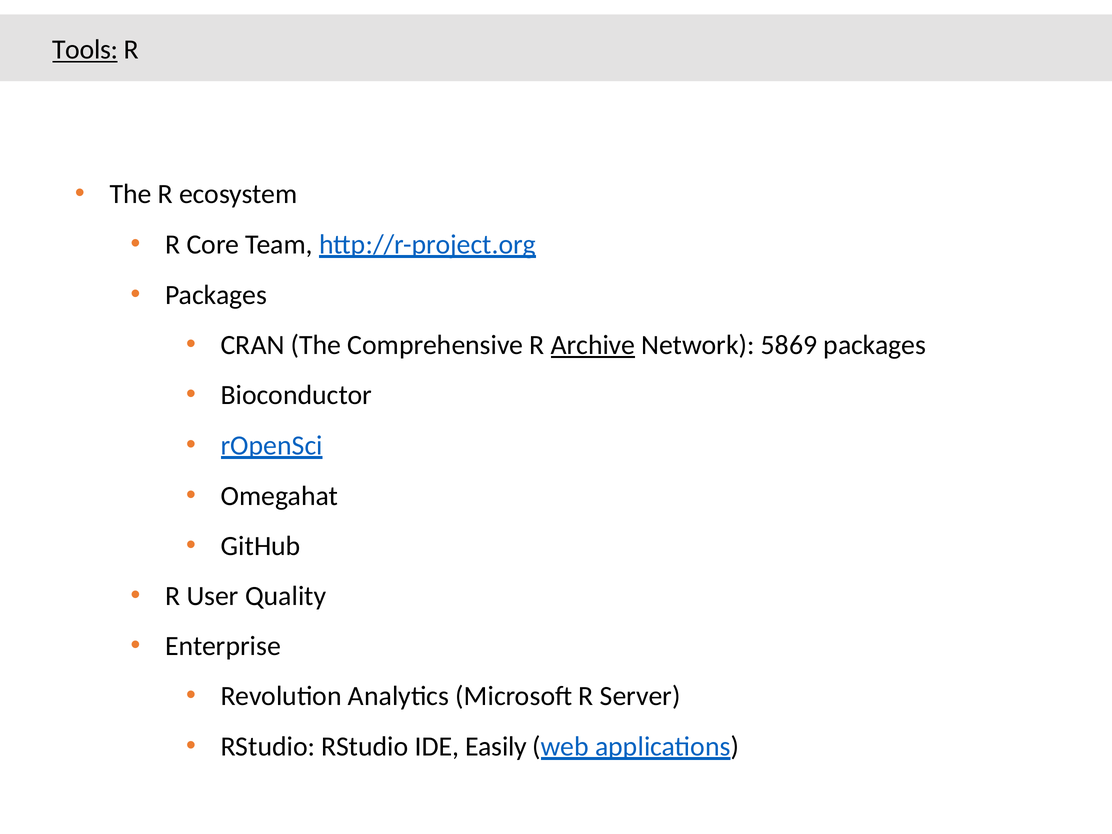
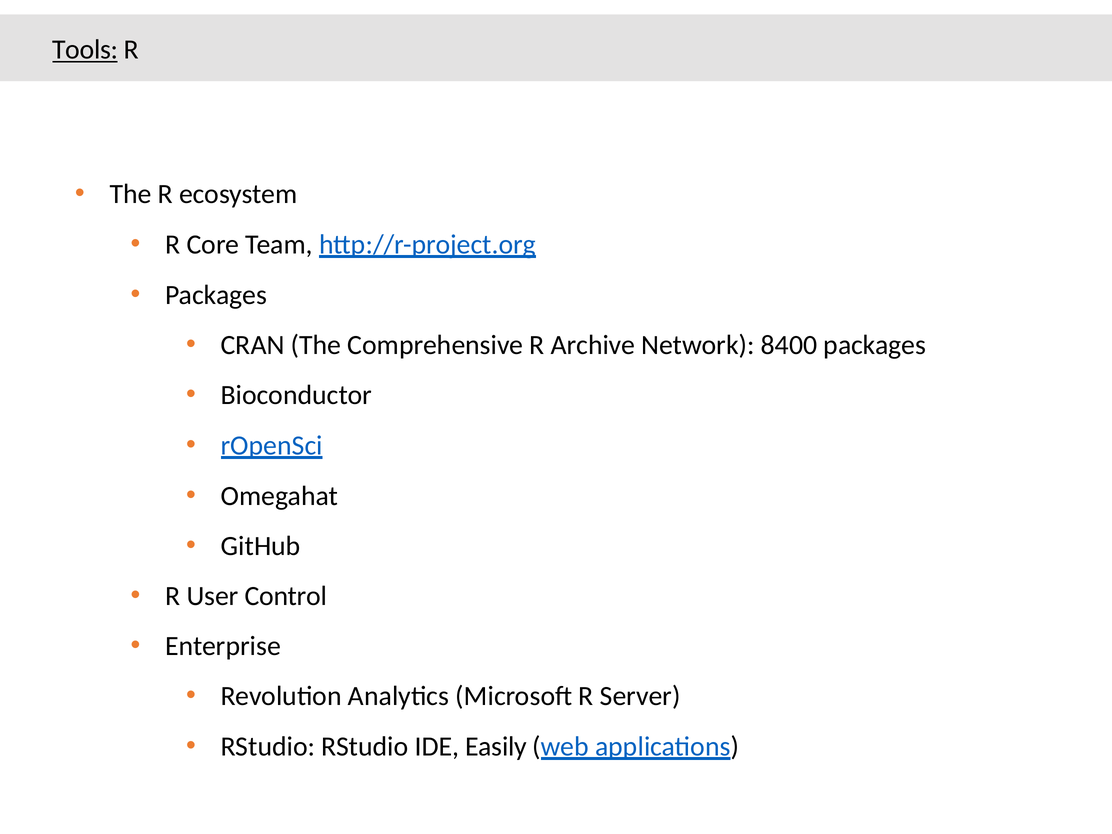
Archive underline: present -> none (593, 345)
5869: 5869 -> 8400 (789, 345)
Quality: Quality -> Control (286, 596)
